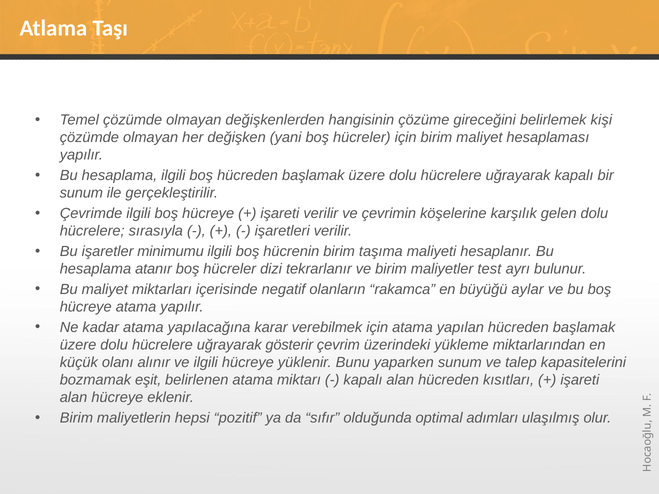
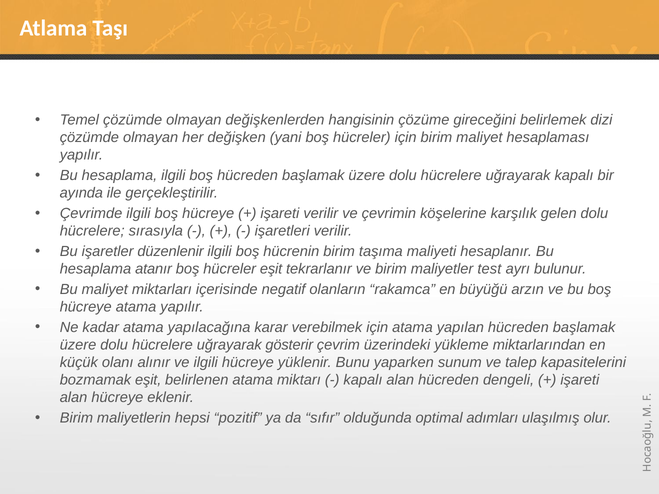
kişi: kişi -> dizi (601, 120)
sunum: sunum -> ayında (81, 193)
minimumu: minimumu -> düzenlenir (171, 252)
hücreler dizi: dizi -> eşit (271, 269)
aylar: aylar -> arzın (528, 290)
kısıtları: kısıtları -> dengeli (509, 380)
